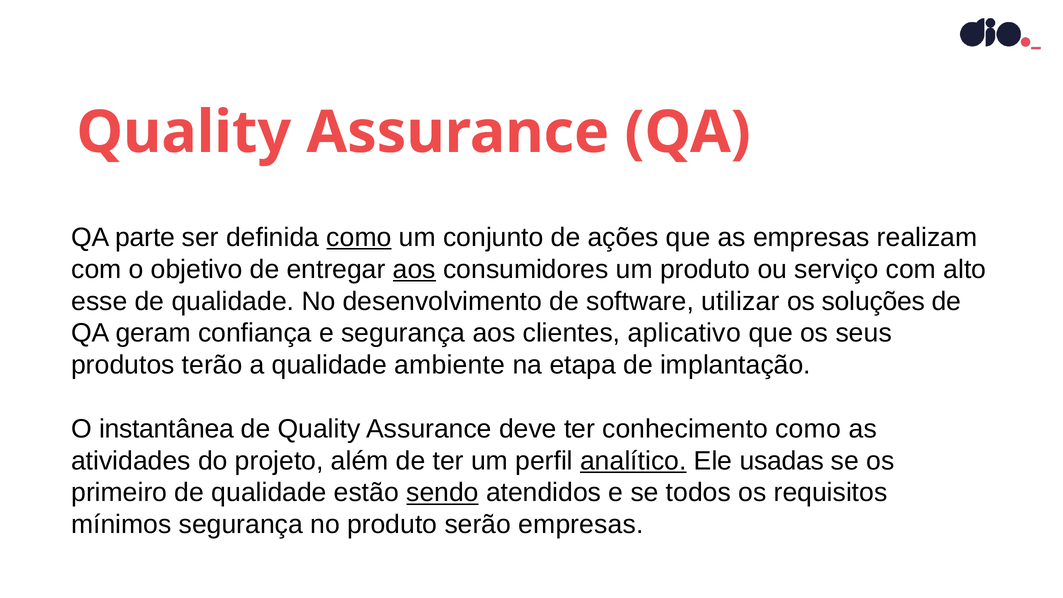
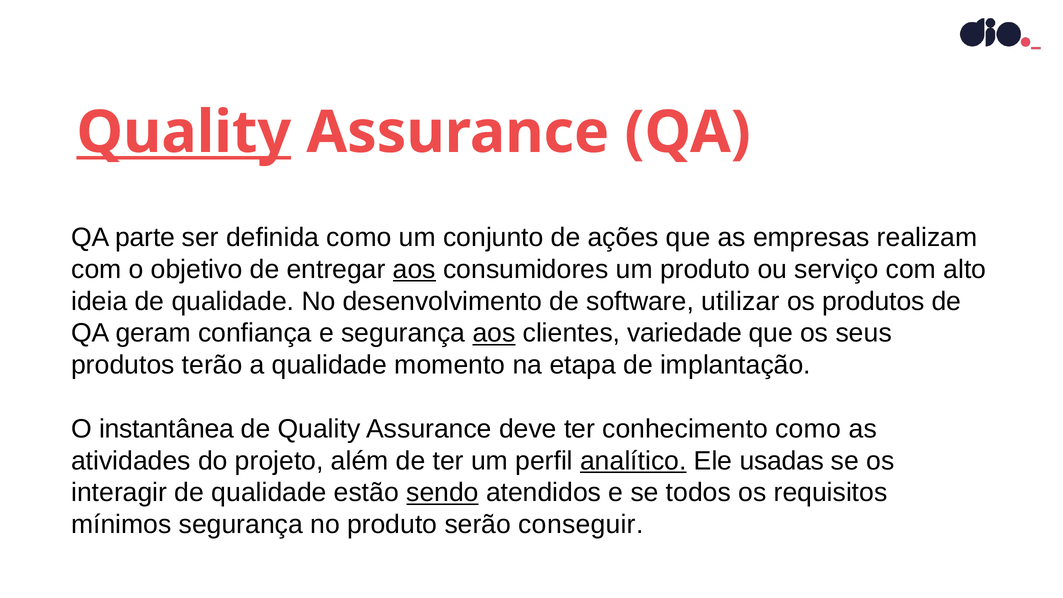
Quality underline: none -> present (184, 132)
como underline: present -> none (359, 237)
esse: esse -> ideia (99, 301)
os soluções: soluções -> produtos (873, 301)
aos underline: none -> present (494, 333)
aplicativo: aplicativo -> variedade (685, 333)
ambiente: ambiente -> momento (450, 365)
primeiro: primeiro -> interagir (119, 493)
serão empresas: empresas -> conseguir (581, 524)
